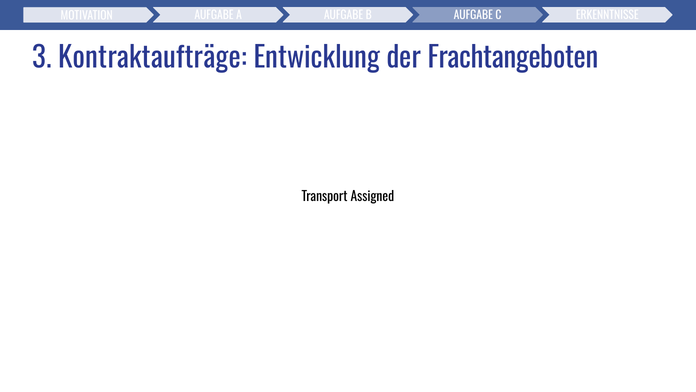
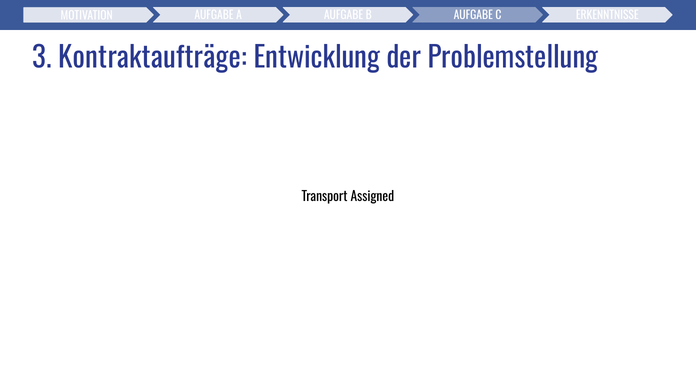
Frachtangeboten: Frachtangeboten -> Problemstellung (513, 58)
